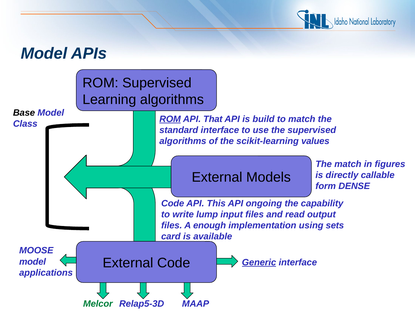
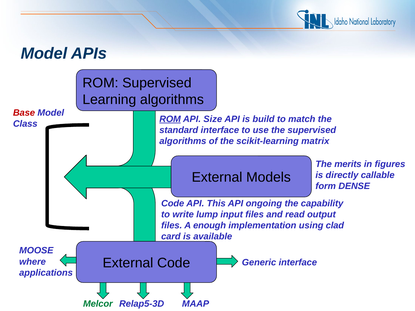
Base colour: black -> red (24, 113)
That: That -> Size (213, 119)
values: values -> matrix (315, 141)
The match: match -> merits (348, 164)
sets: sets -> clad (335, 226)
model: model -> where (33, 262)
Generic underline: present -> none (259, 263)
